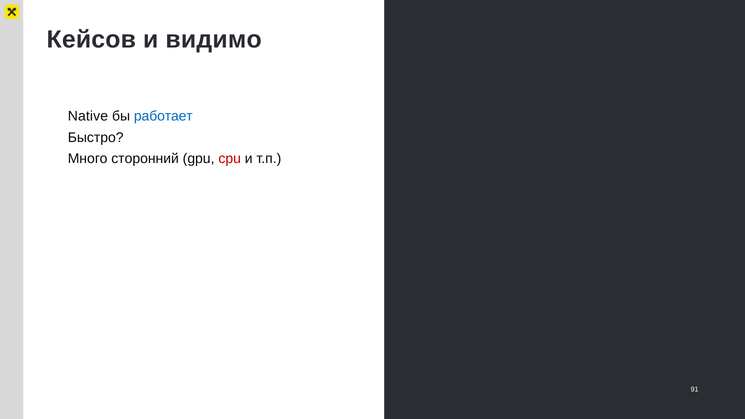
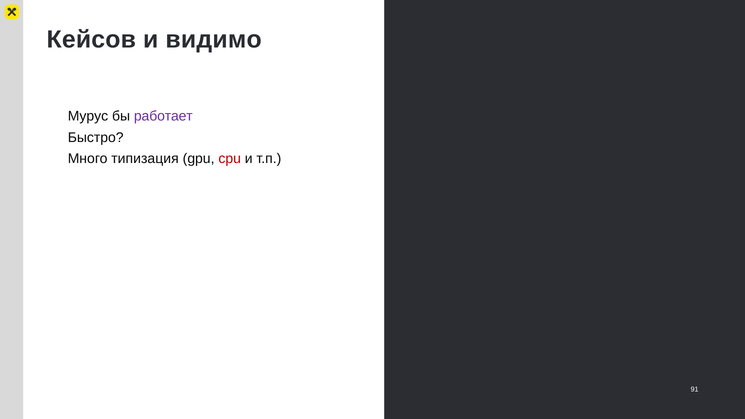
Native: Native -> Mypyc (88, 116)
работает colour: blue -> purple (163, 116)
сторонний: сторонний -> типизация (145, 159)
